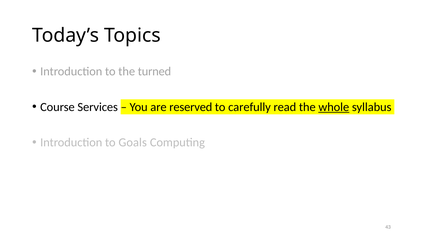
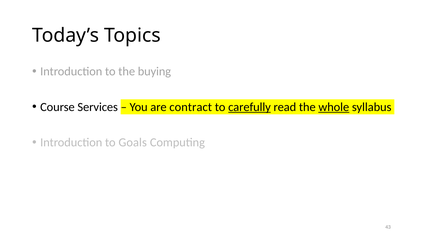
turned: turned -> buying (154, 72)
reserved: reserved -> contract (191, 107)
carefully underline: none -> present (249, 107)
